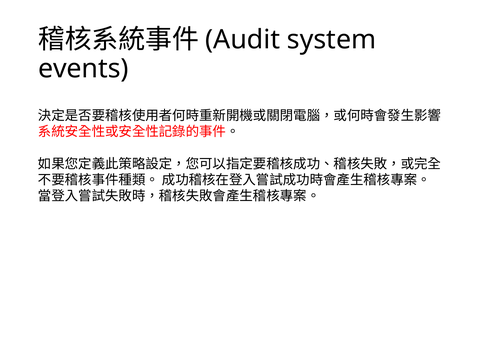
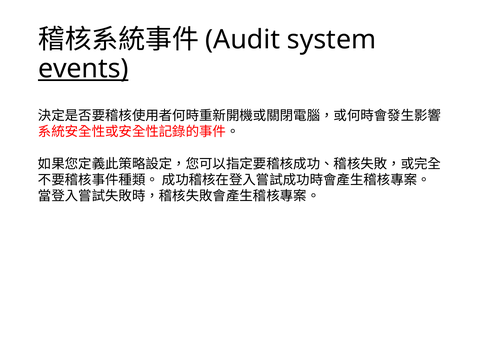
events underline: none -> present (83, 69)
